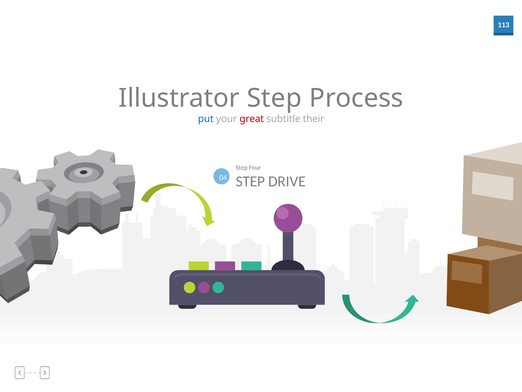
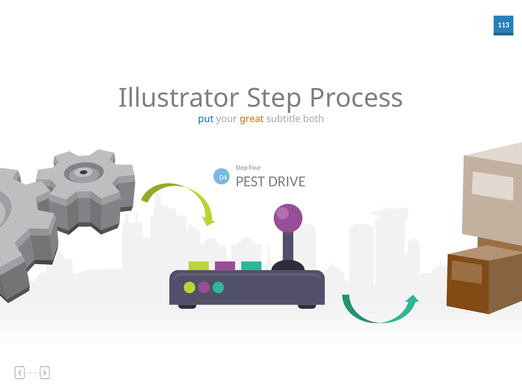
great colour: red -> orange (252, 119)
their: their -> both (314, 119)
STEP: STEP -> PEST (250, 181)
